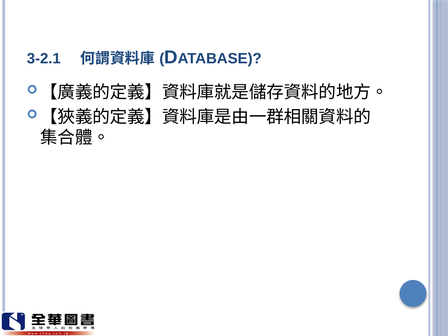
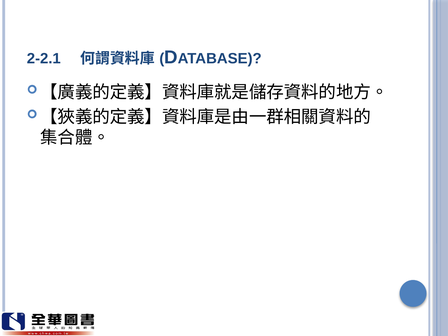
3-2.1: 3-2.1 -> 2-2.1 (44, 59)
